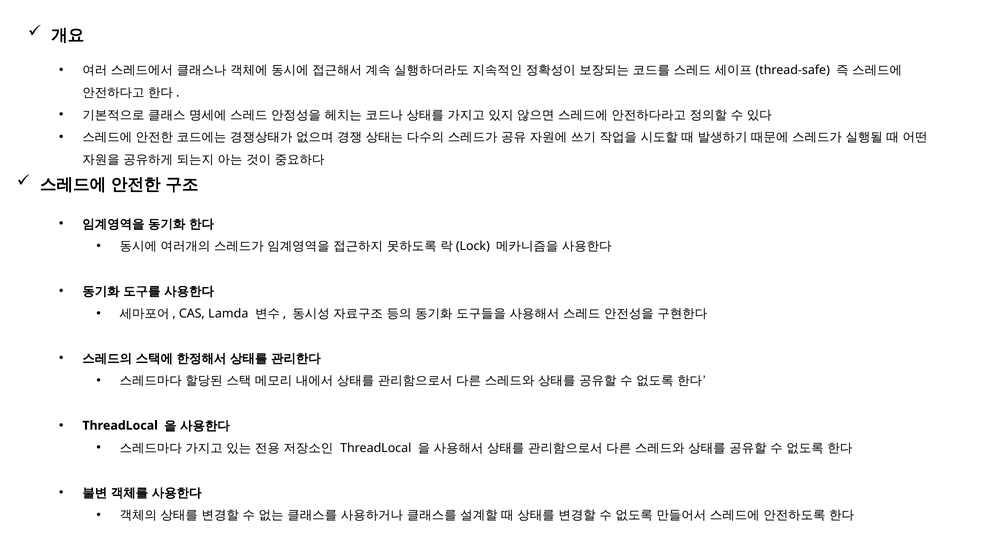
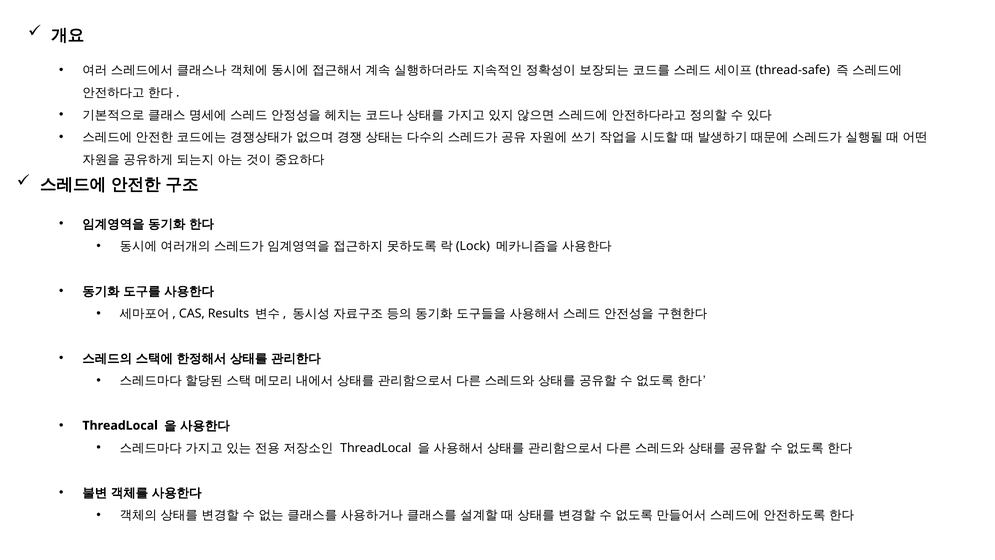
Lamda: Lamda -> Results (228, 313)
